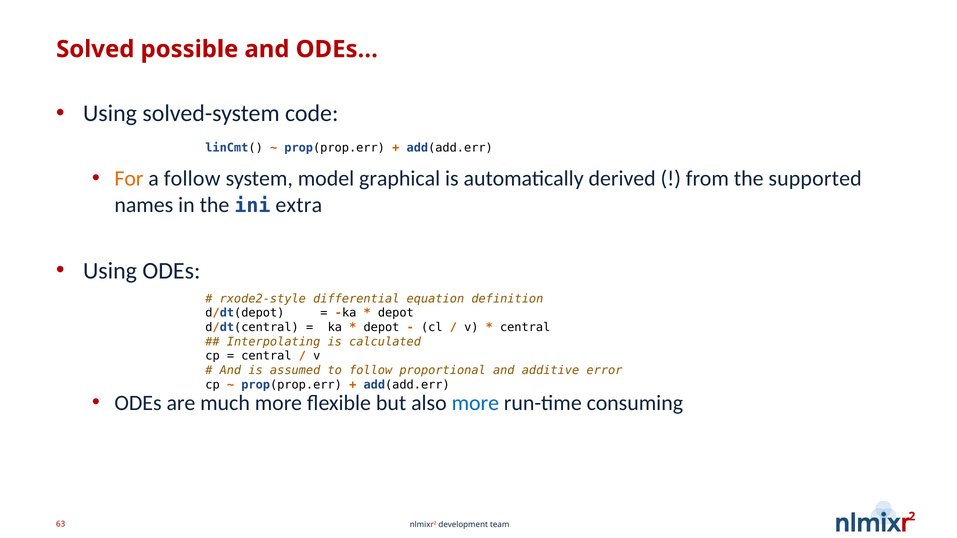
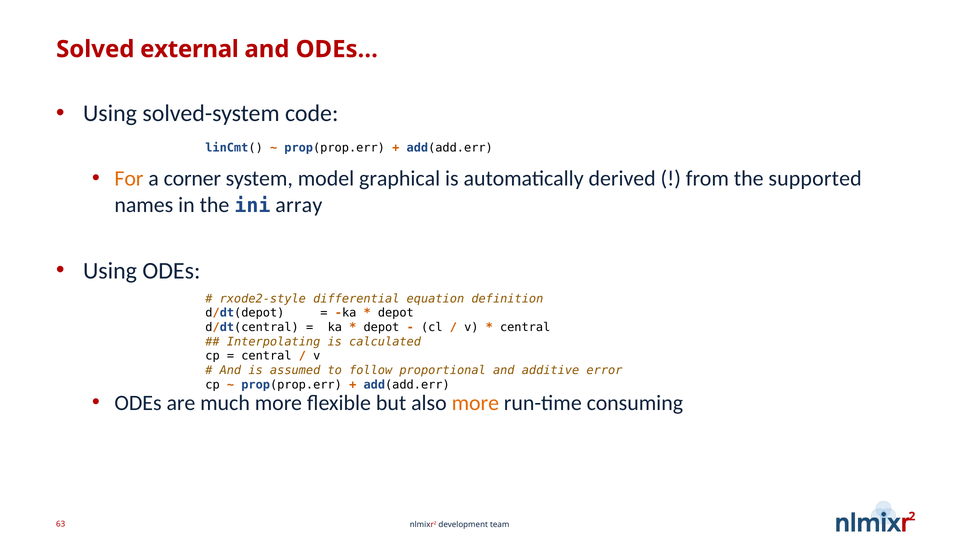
possible: possible -> external (190, 49)
a follow: follow -> corner (192, 179)
extra: extra -> array (299, 205)
more colour: blue -> orange (475, 403)
